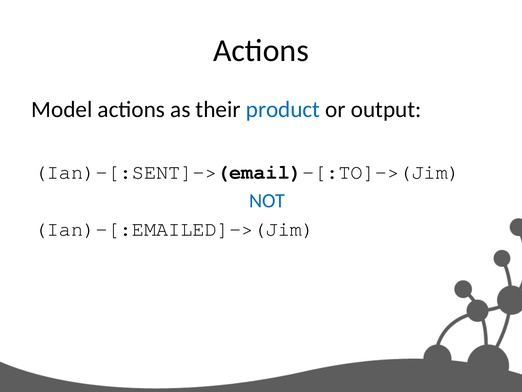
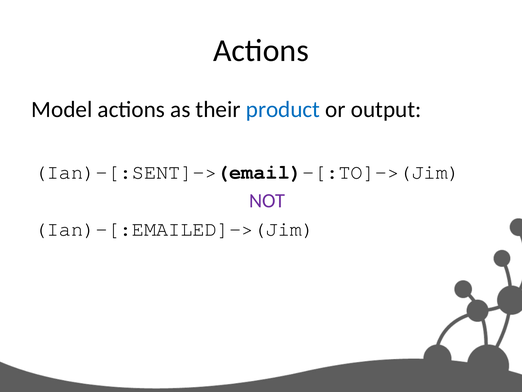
NOT colour: blue -> purple (267, 200)
